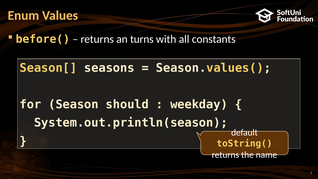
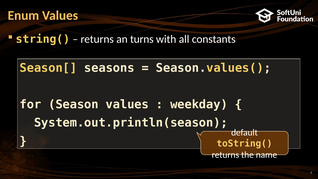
before(: before( -> string( (43, 39)
Season should: should -> values (127, 104)
